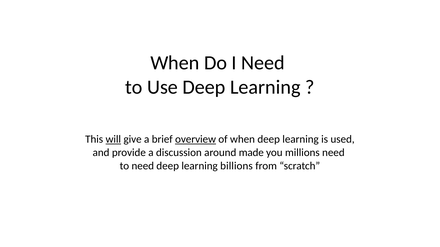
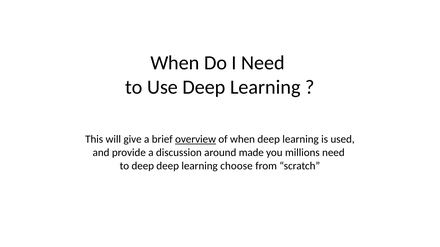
will underline: present -> none (113, 140)
to need: need -> deep (143, 166)
billions: billions -> choose (236, 166)
